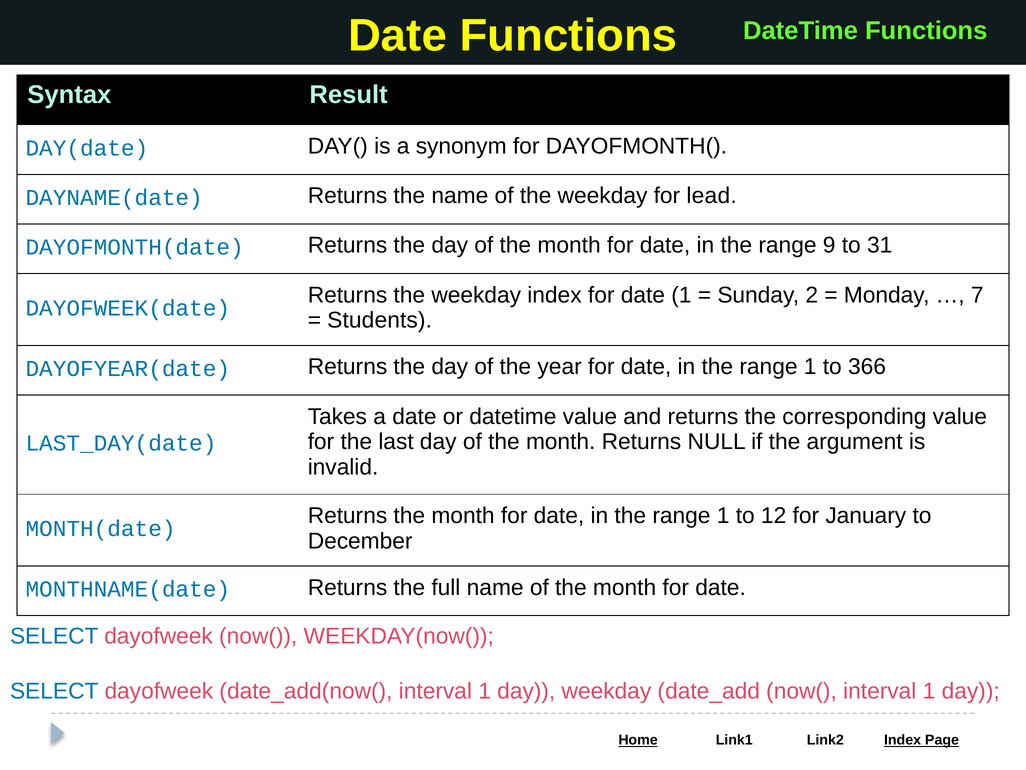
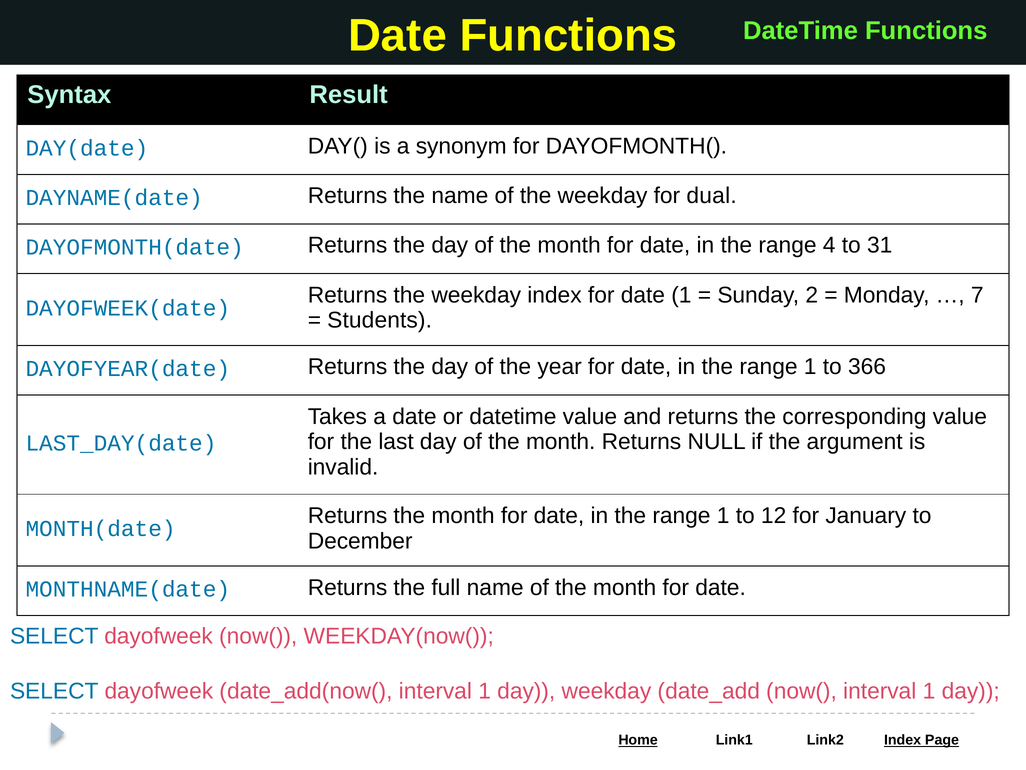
lead: lead -> dual (712, 196)
9: 9 -> 4 (829, 245)
